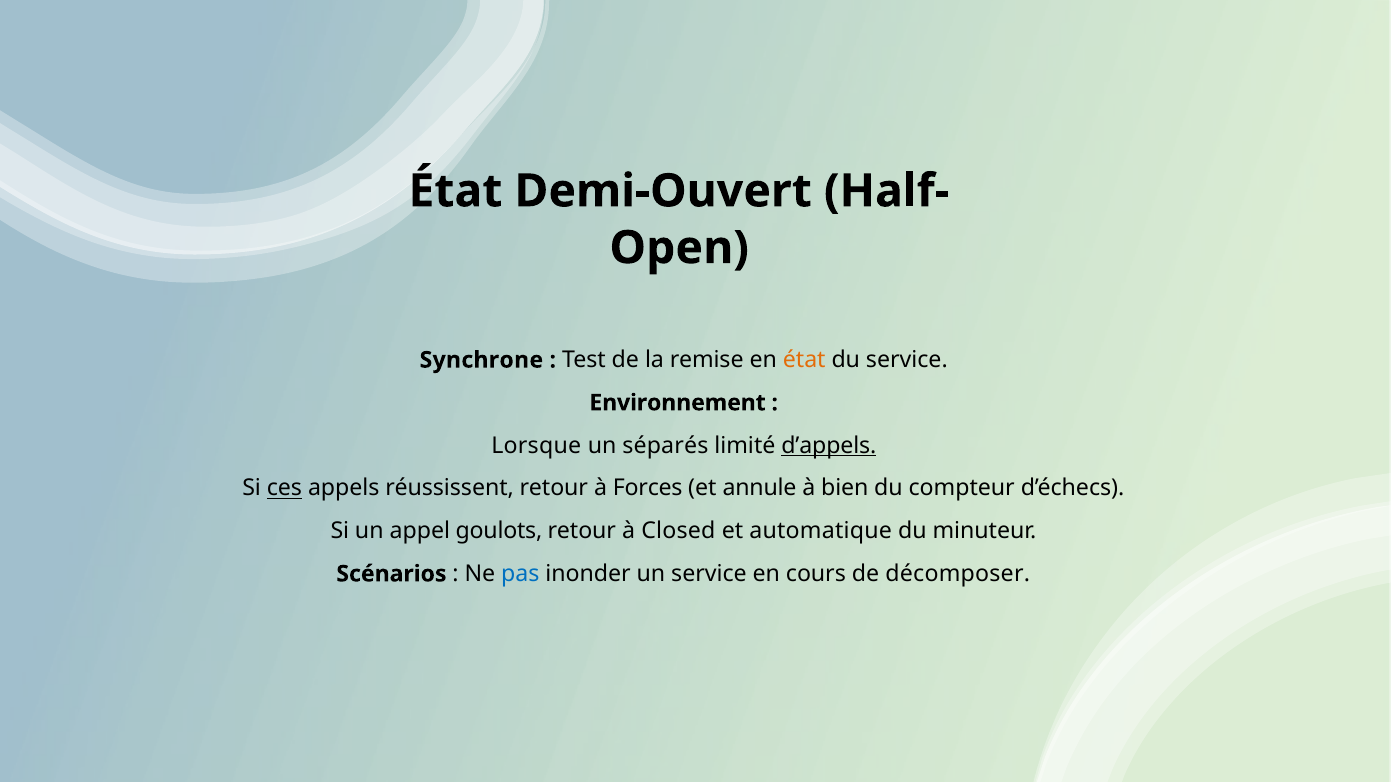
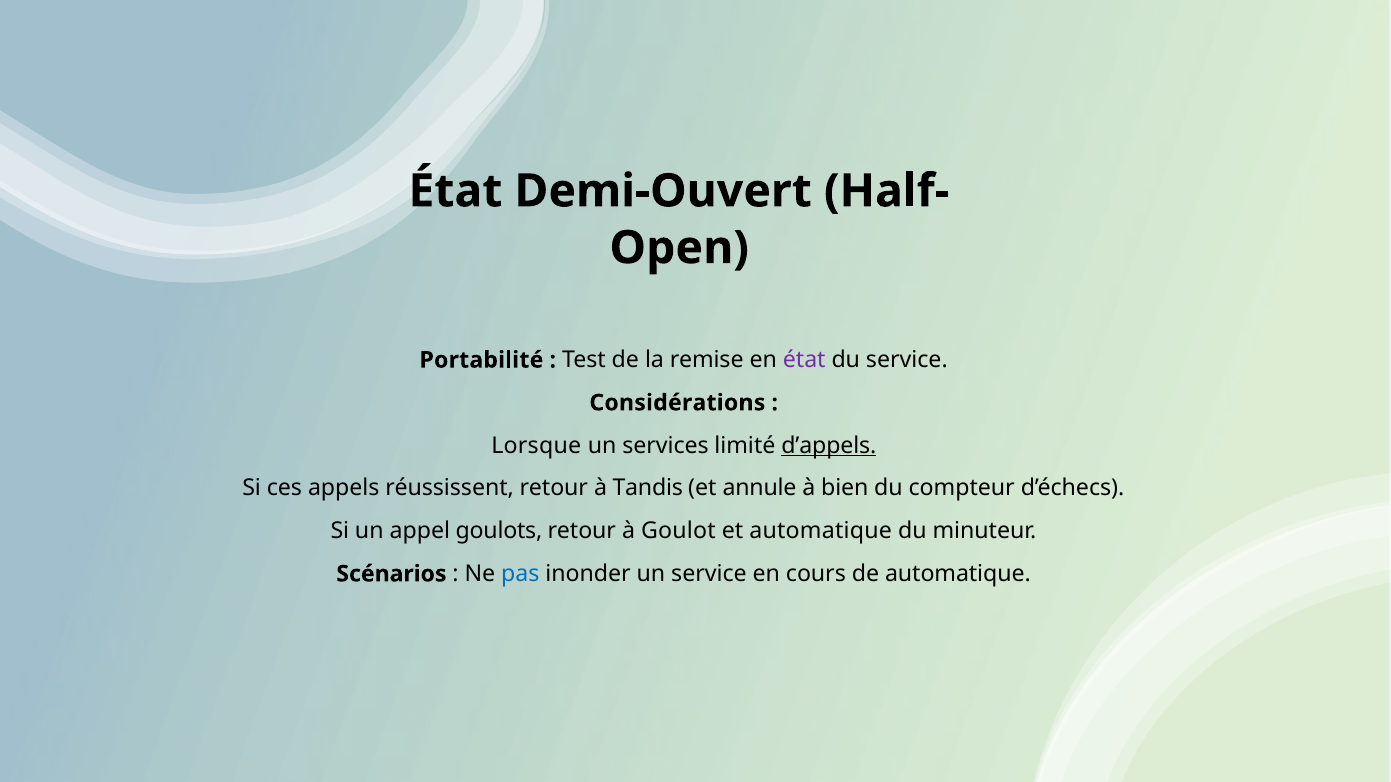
Synchrone: Synchrone -> Portabilité (481, 360)
état colour: orange -> purple (804, 360)
Environnement: Environnement -> Considérations (677, 403)
séparés: séparés -> services (666, 446)
ces underline: present -> none (284, 489)
Forces: Forces -> Tandis (648, 489)
Closed: Closed -> Goulot (678, 531)
de décomposer: décomposer -> automatique (958, 574)
